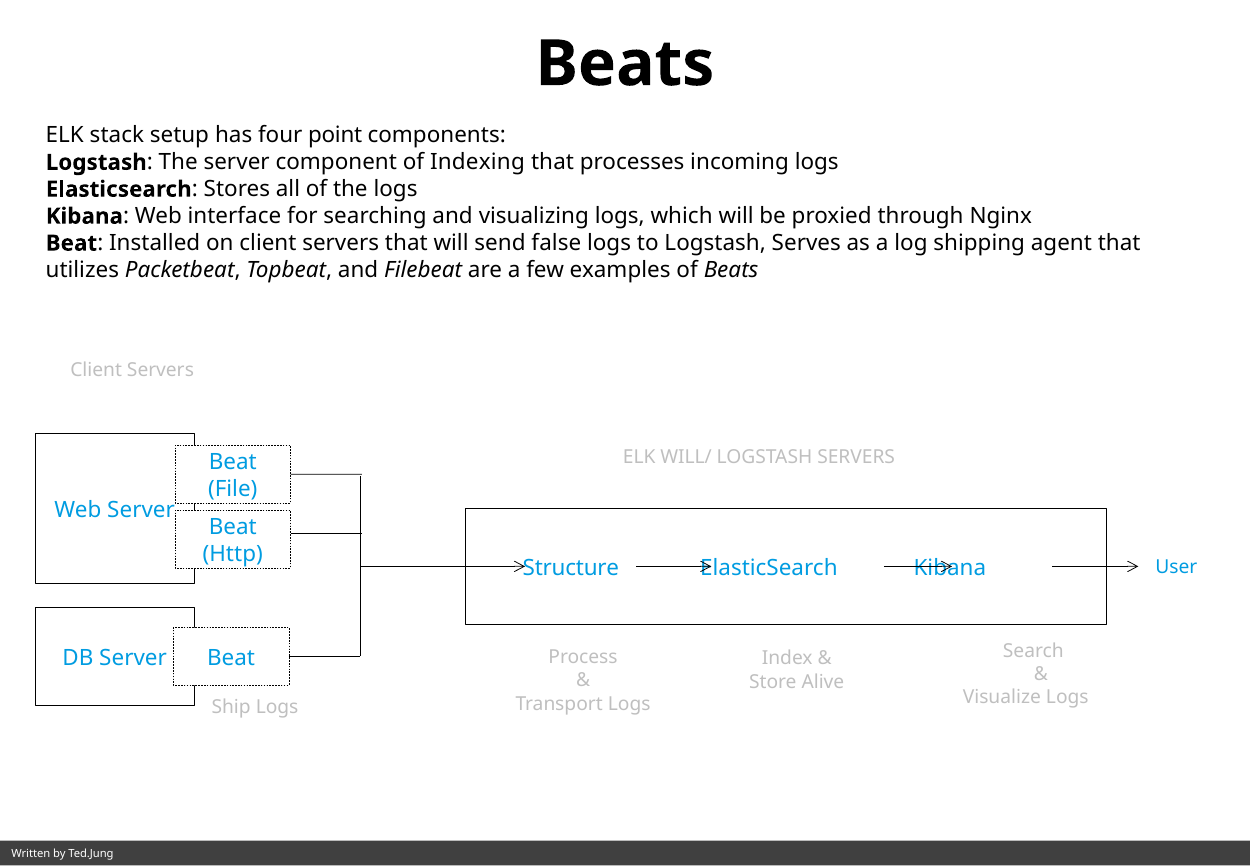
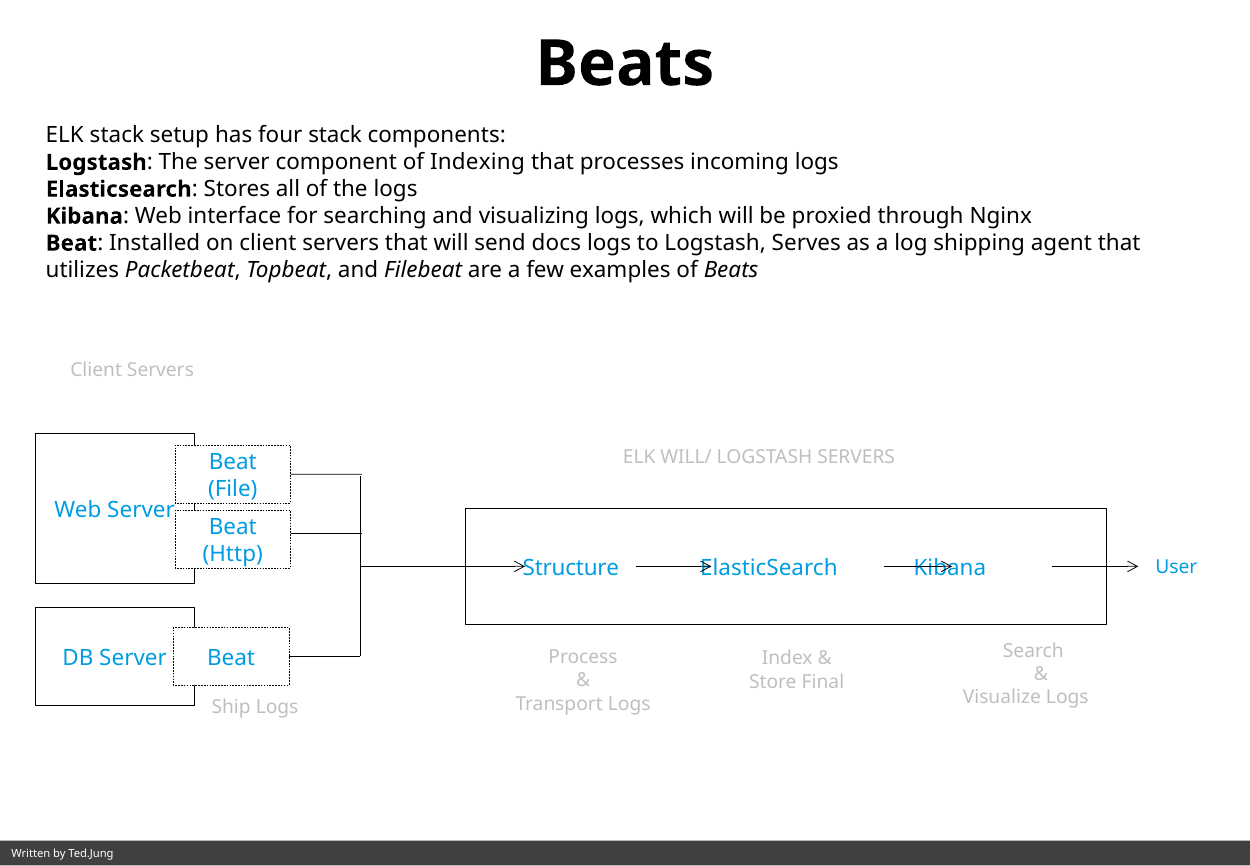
four point: point -> stack (335, 135)
false: false -> docs (556, 243)
Alive: Alive -> Final (823, 681)
